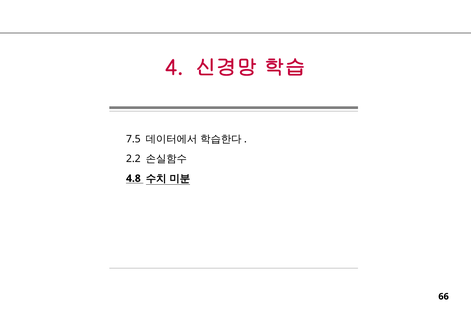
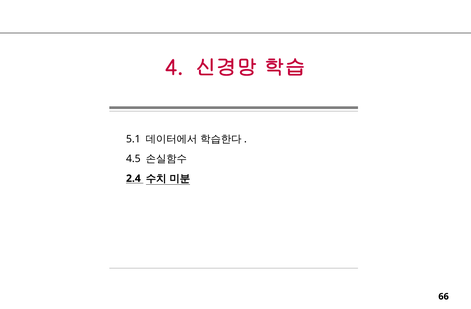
7.5: 7.5 -> 5.1 (133, 139)
2.2: 2.2 -> 4.5 (133, 159)
4.8: 4.8 -> 2.4 (133, 179)
